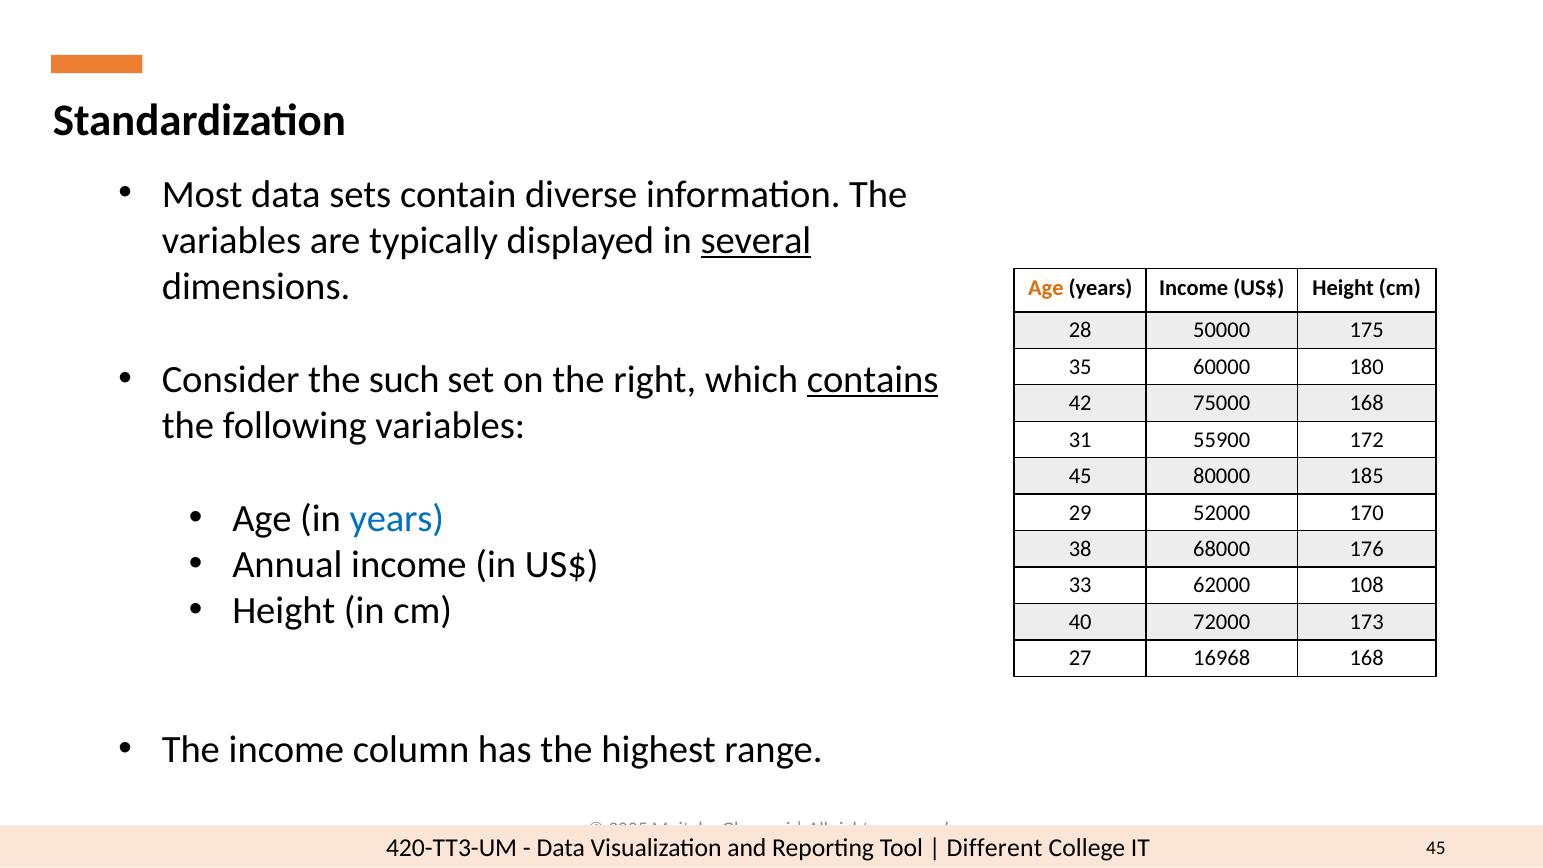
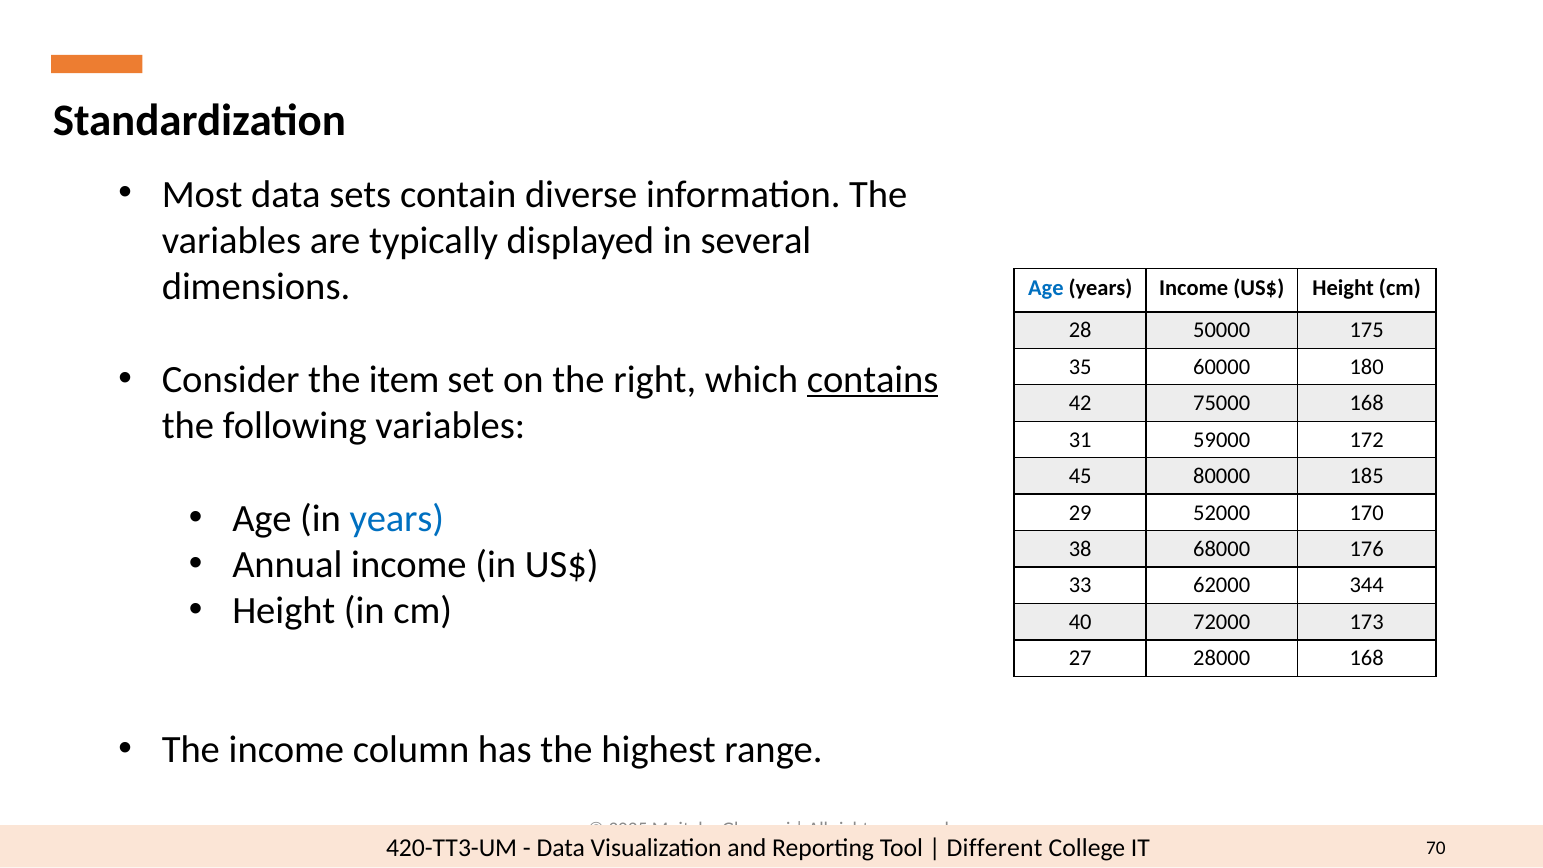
several underline: present -> none (756, 241)
Age colour: orange -> blue (1046, 289)
such: such -> item (404, 380)
55900: 55900 -> 59000 (1222, 440)
108: 108 -> 344 (1367, 585)
16968: 16968 -> 28000 (1222, 658)
IT 45: 45 -> 70 (1436, 848)
